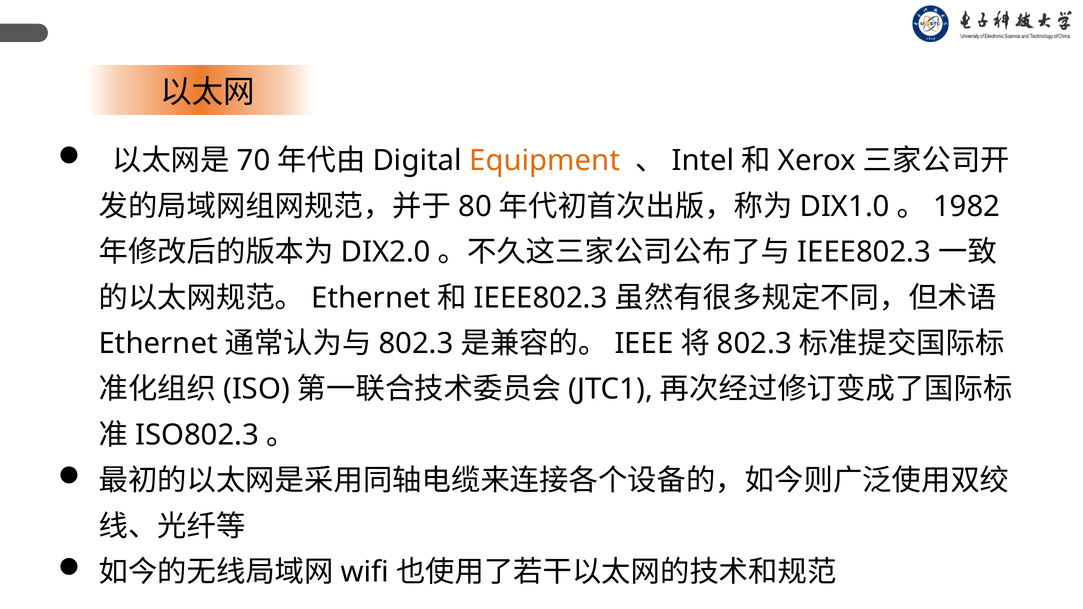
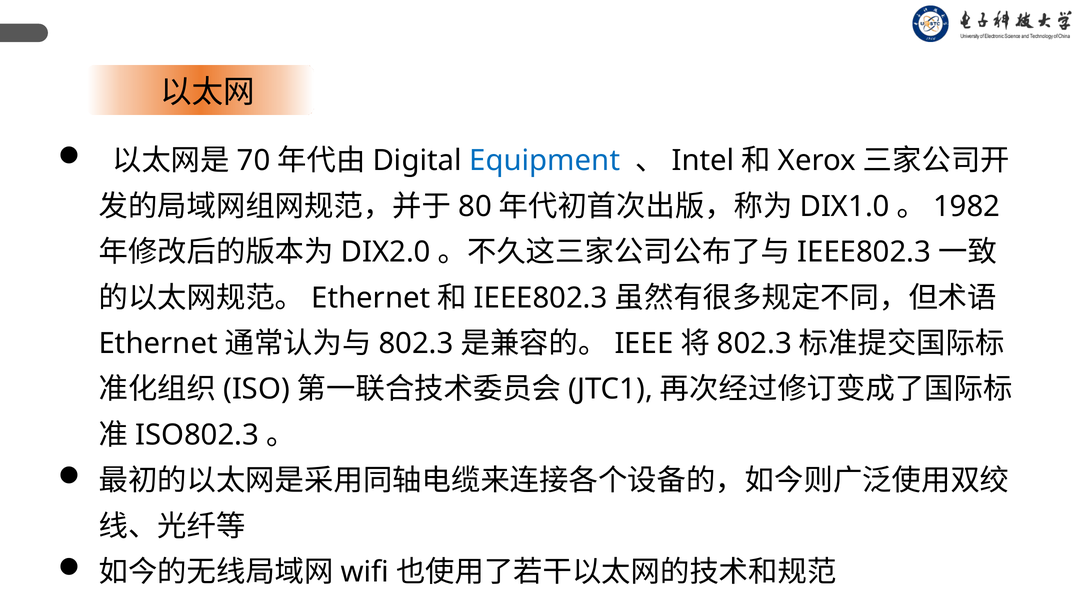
Equipment colour: orange -> blue (545, 161)
